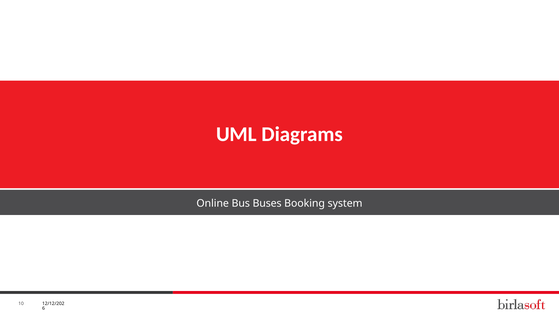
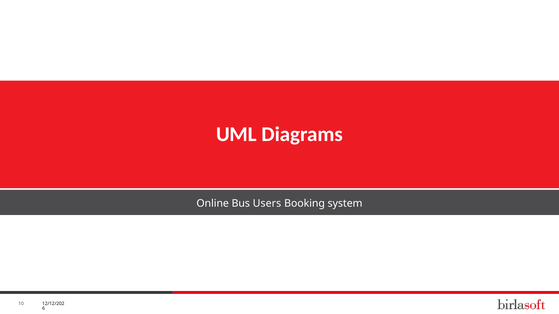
Buses: Buses -> Users (267, 204)
